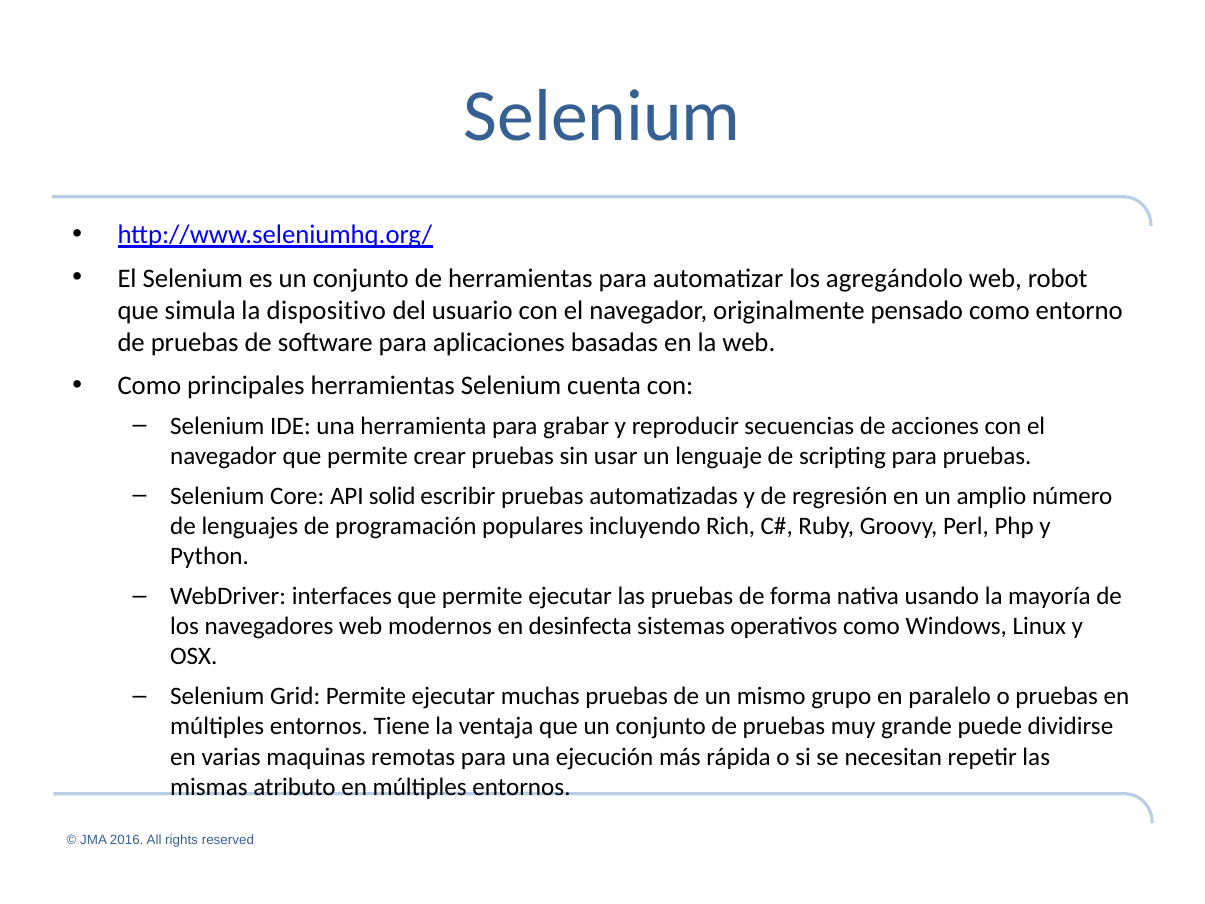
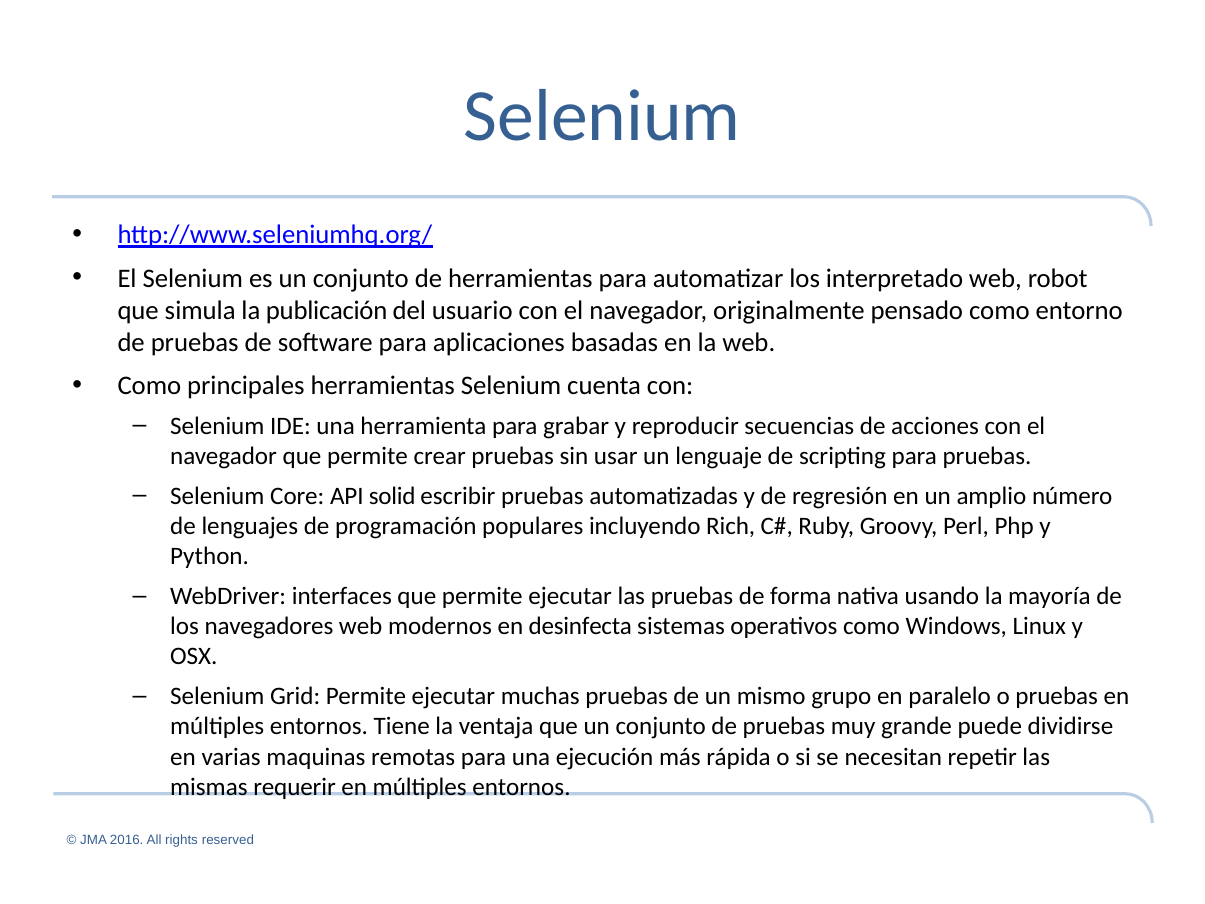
agregándolo: agregándolo -> interpretado (895, 278)
dispositivo: dispositivo -> publicación (327, 310)
atributo: atributo -> requerir (294, 787)
